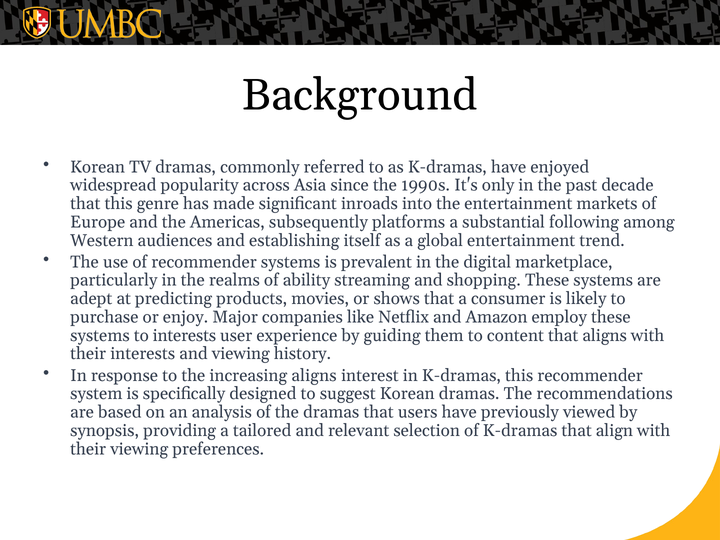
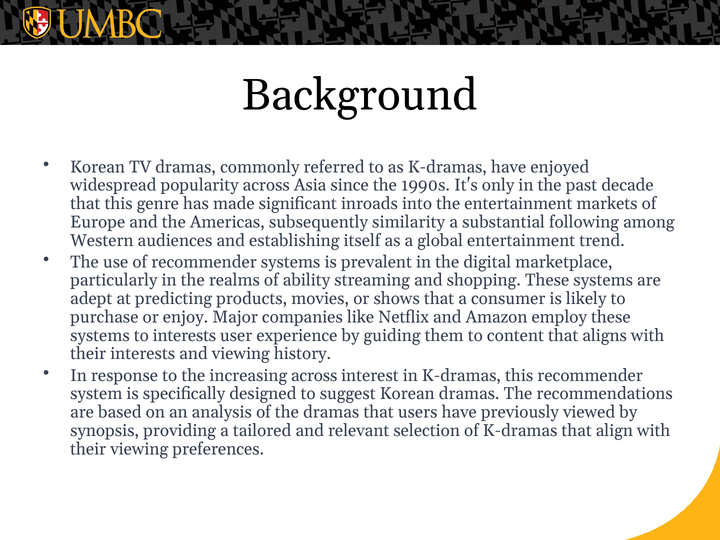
platforms: platforms -> similarity (409, 222)
increasing aligns: aligns -> across (314, 375)
